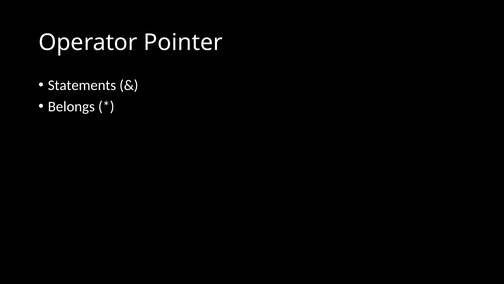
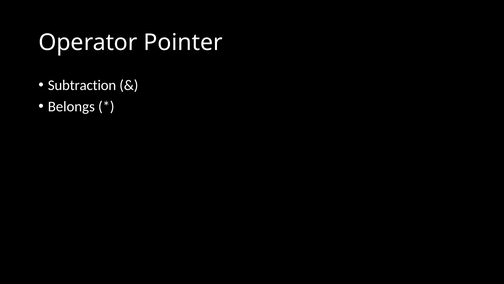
Statements: Statements -> Subtraction (82, 85)
